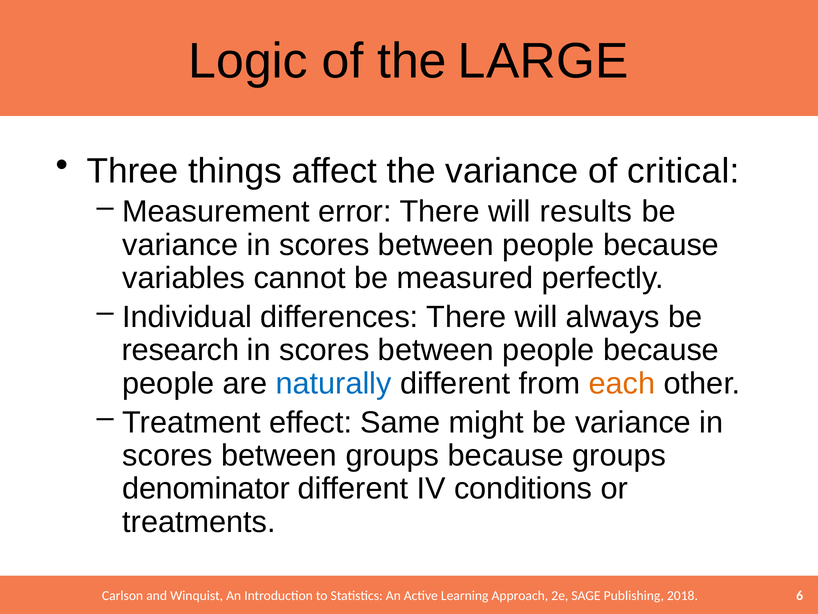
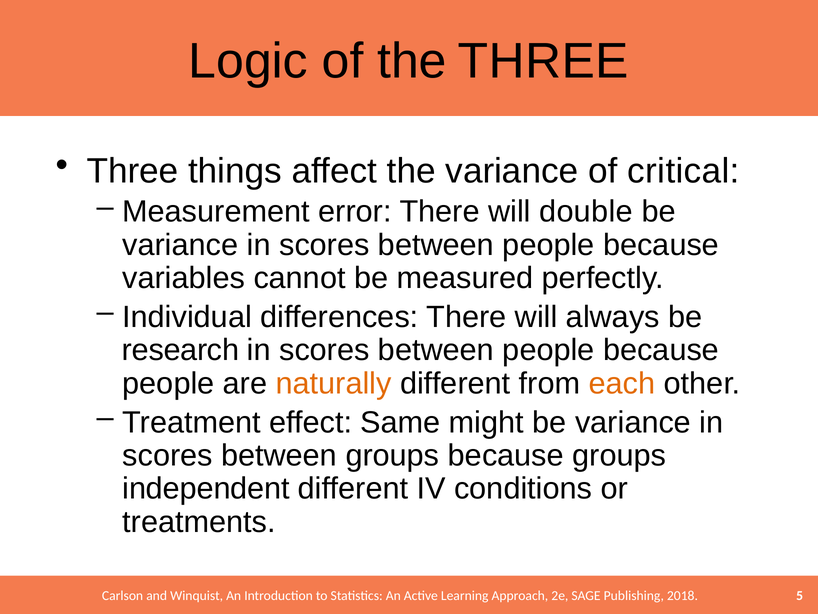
the LARGE: LARGE -> THREE (543, 61)
results: results -> double (586, 212)
naturally colour: blue -> orange (334, 383)
denominator: denominator -> independent (206, 488)
6: 6 -> 5 (800, 595)
